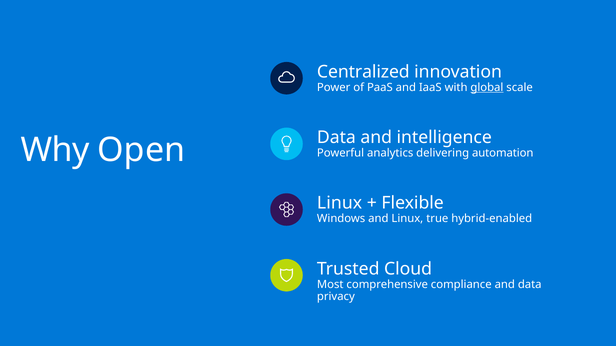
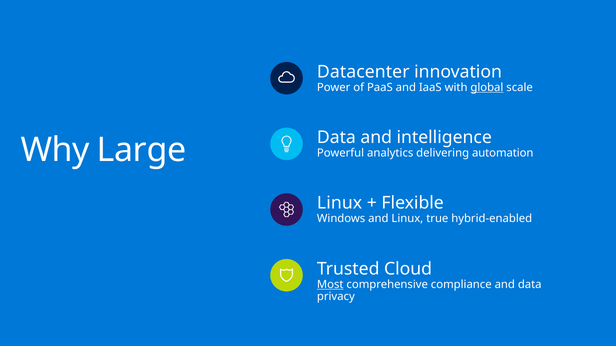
Centralized: Centralized -> Datacenter (363, 72)
Open: Open -> Large (142, 150)
Most underline: none -> present (330, 285)
